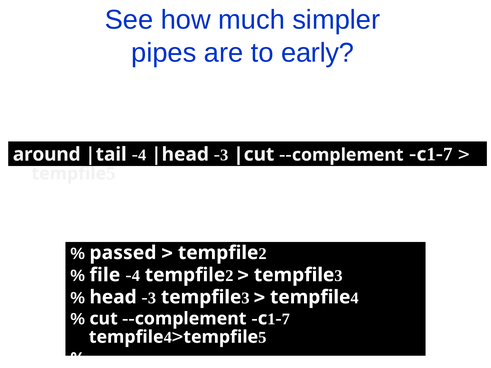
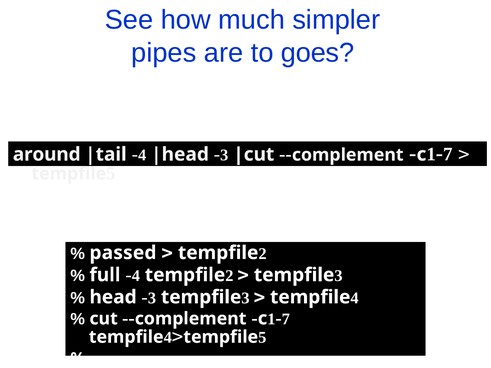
early: early -> goes (318, 53)
file: file -> full (105, 275)
